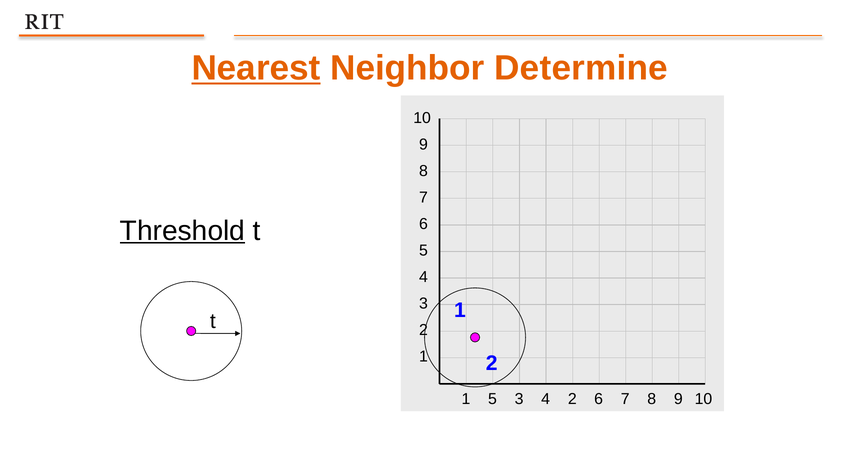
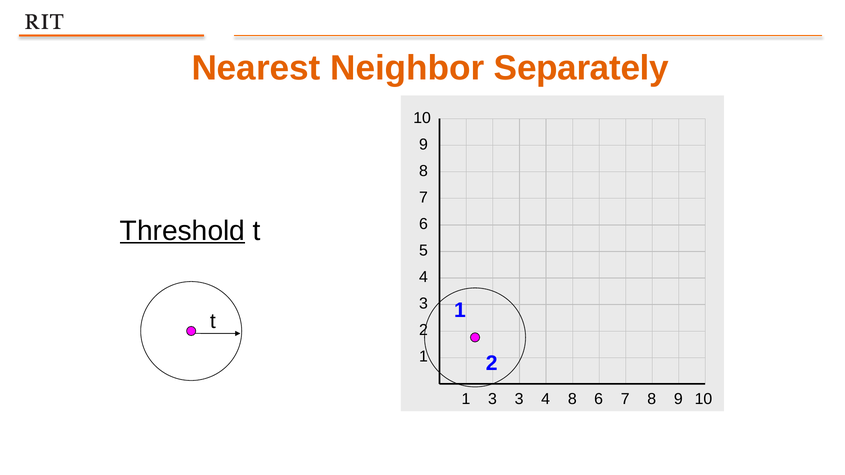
Nearest underline: present -> none (256, 68)
Determine: Determine -> Separately (581, 68)
1 5: 5 -> 3 (492, 399)
4 2: 2 -> 8 (572, 399)
